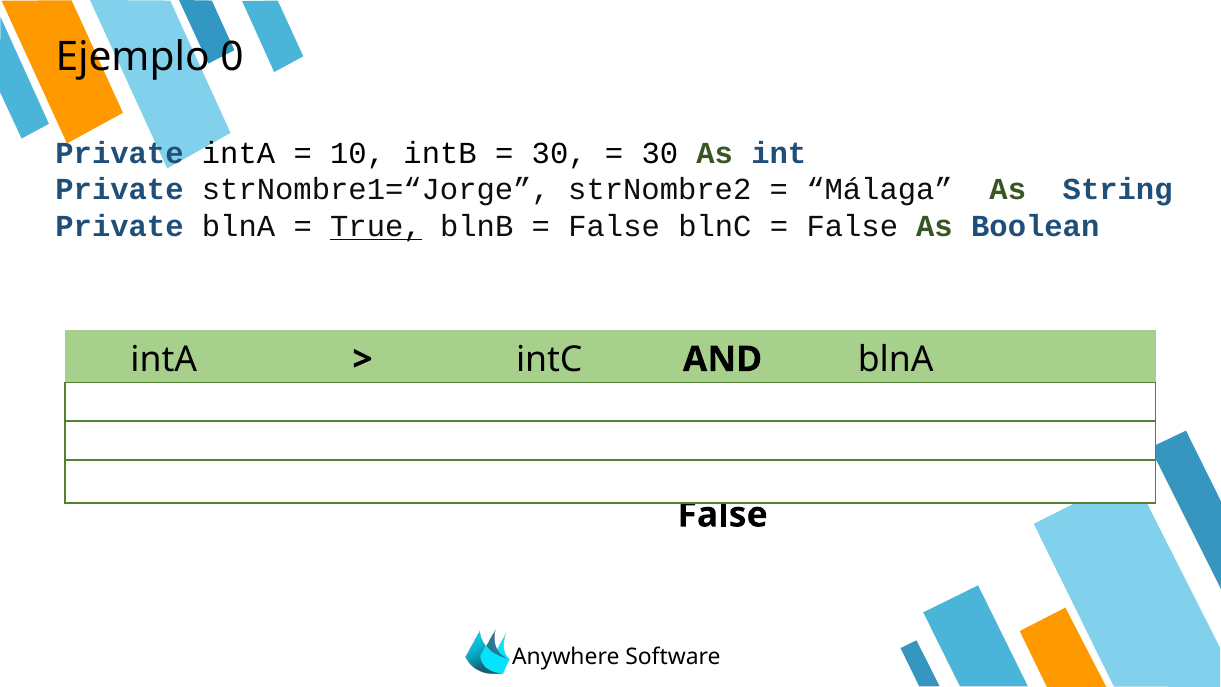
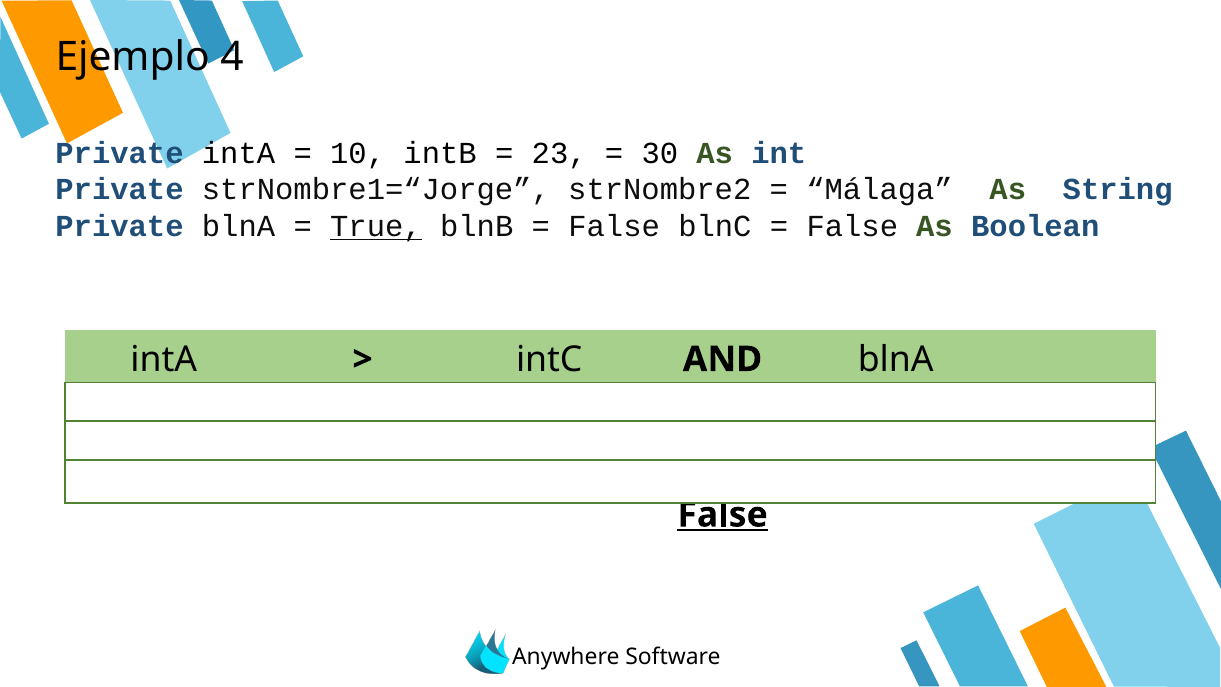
0: 0 -> 4 (232, 57)
30: 30 -> 23 (559, 153)
False underline: none -> present (723, 515)
